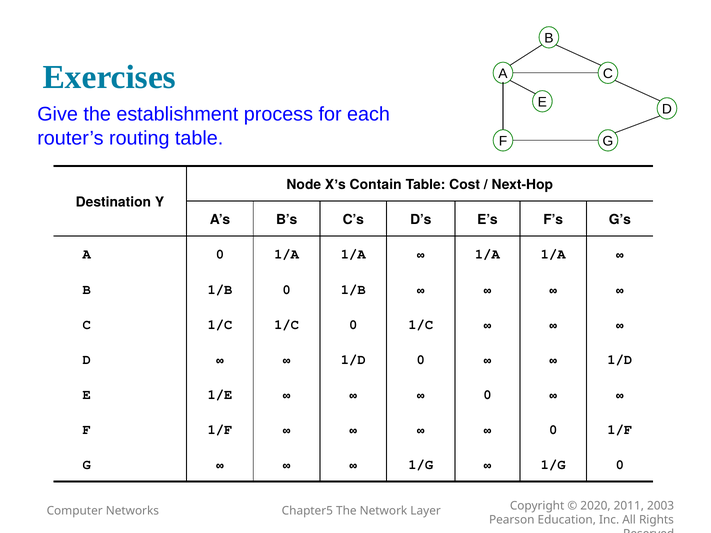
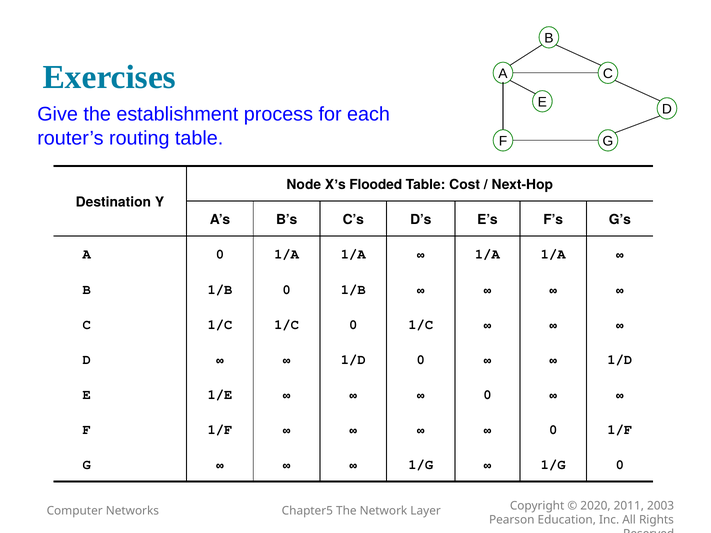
Contain: Contain -> Flooded (376, 185)
